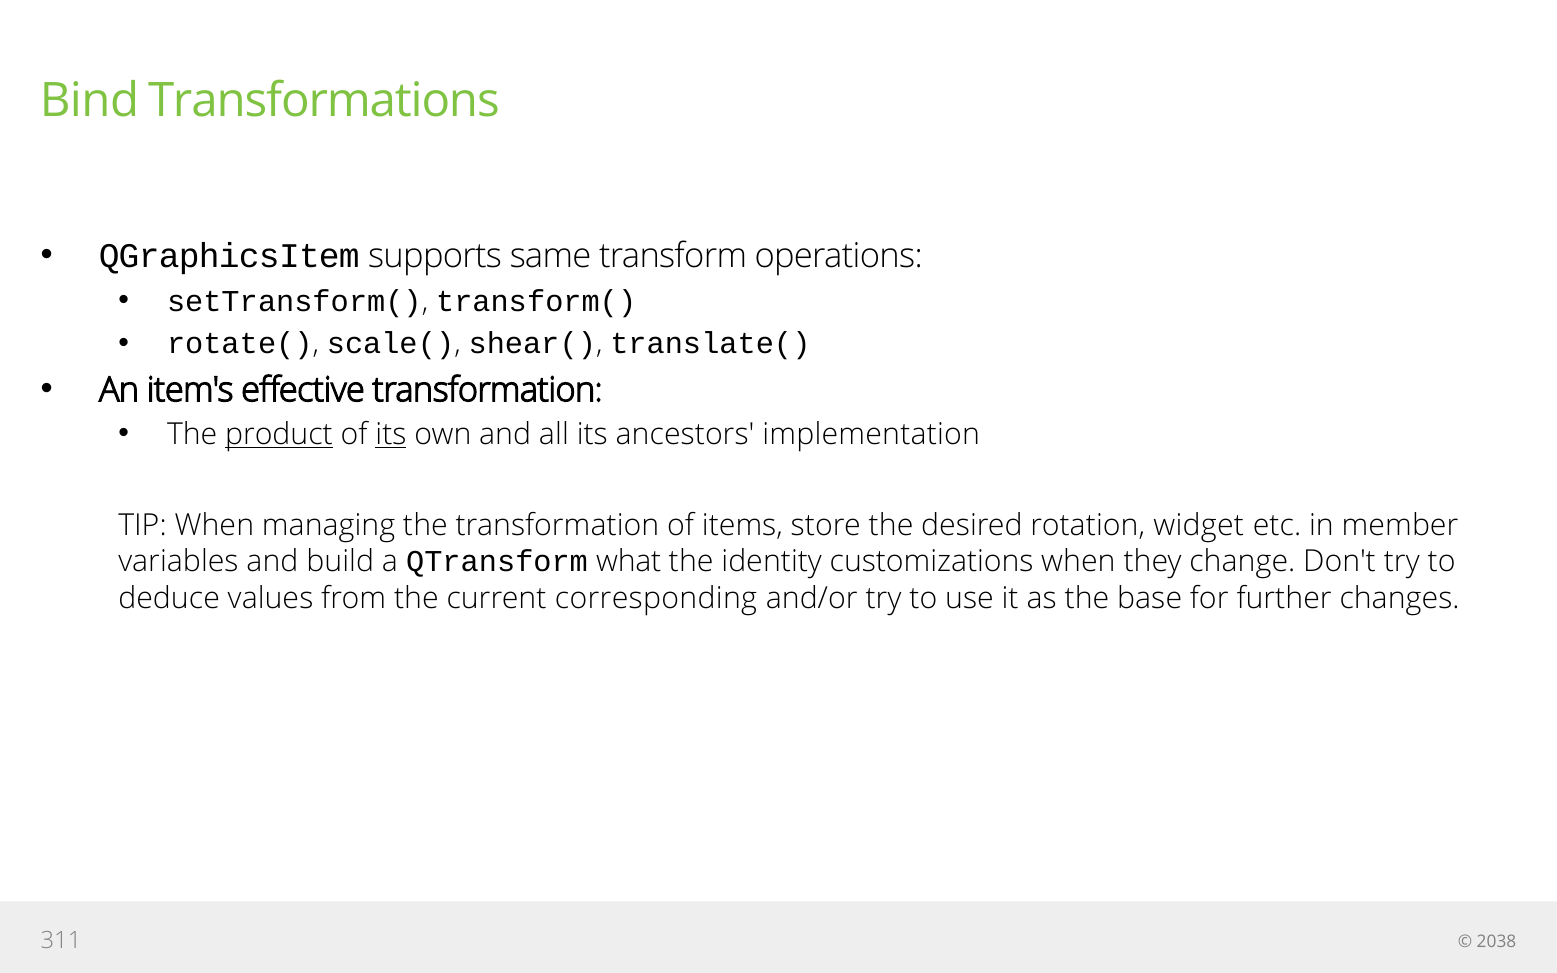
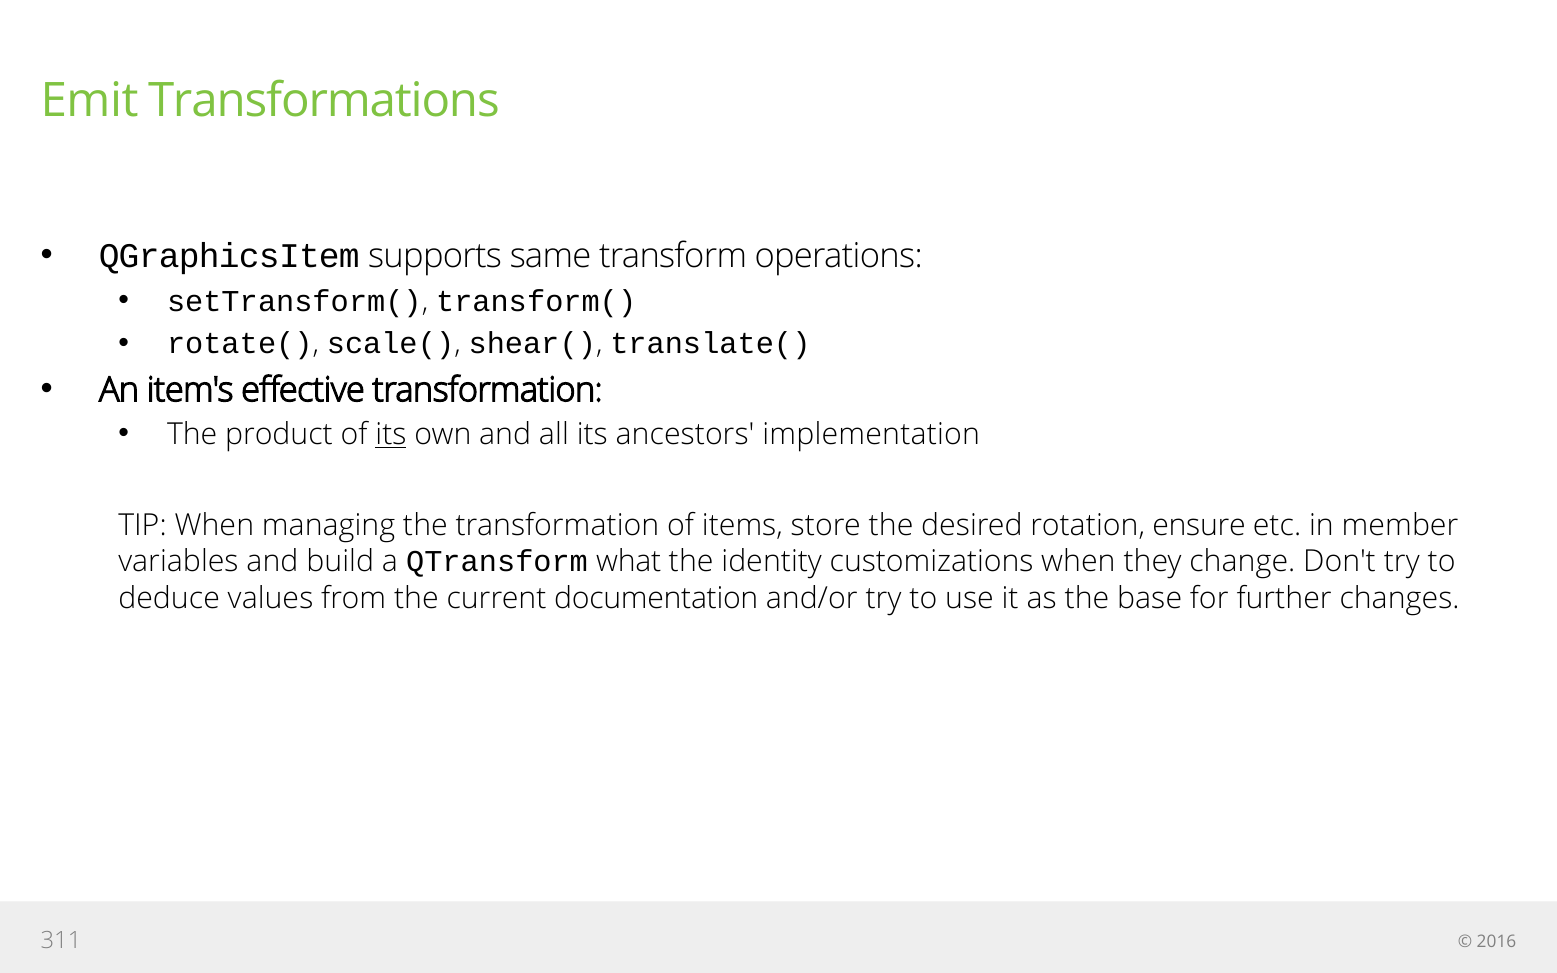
Bind: Bind -> Emit (90, 101)
product underline: present -> none (279, 435)
widget: widget -> ensure (1199, 525)
corresponding: corresponding -> documentation (656, 598)
2038: 2038 -> 2016 (1497, 942)
